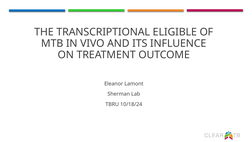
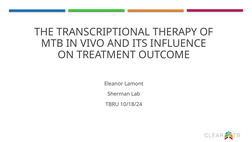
ELIGIBLE: ELIGIBLE -> THERAPY (175, 32)
